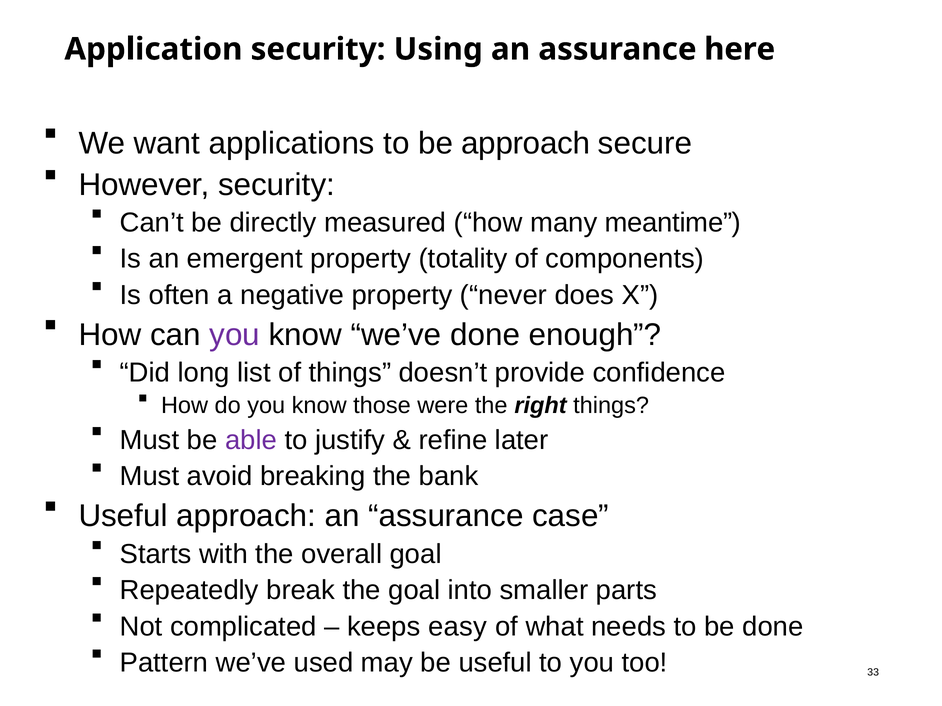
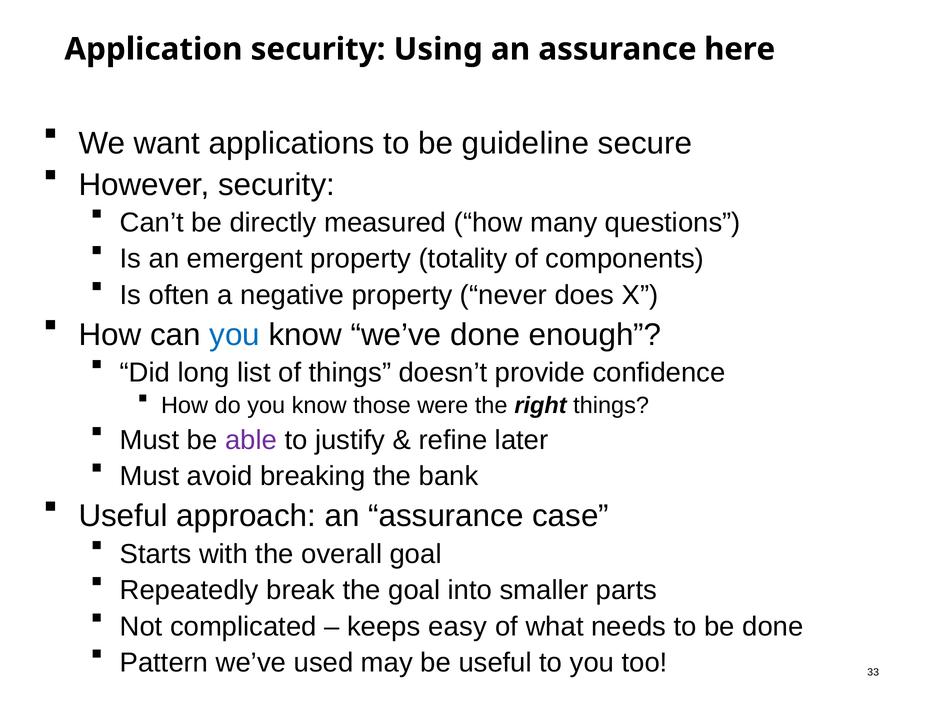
be approach: approach -> guideline (525, 144)
meantime: meantime -> questions (673, 223)
you colour: purple -> blue (235, 335)
